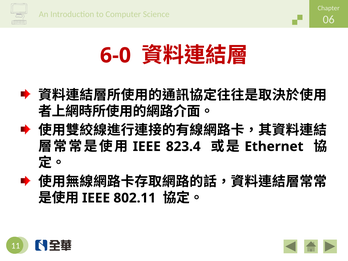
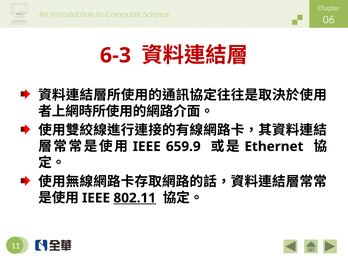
6-0: 6-0 -> 6-3 (115, 55)
823.4: 823.4 -> 659.9 (183, 147)
802.11 underline: none -> present (135, 198)
